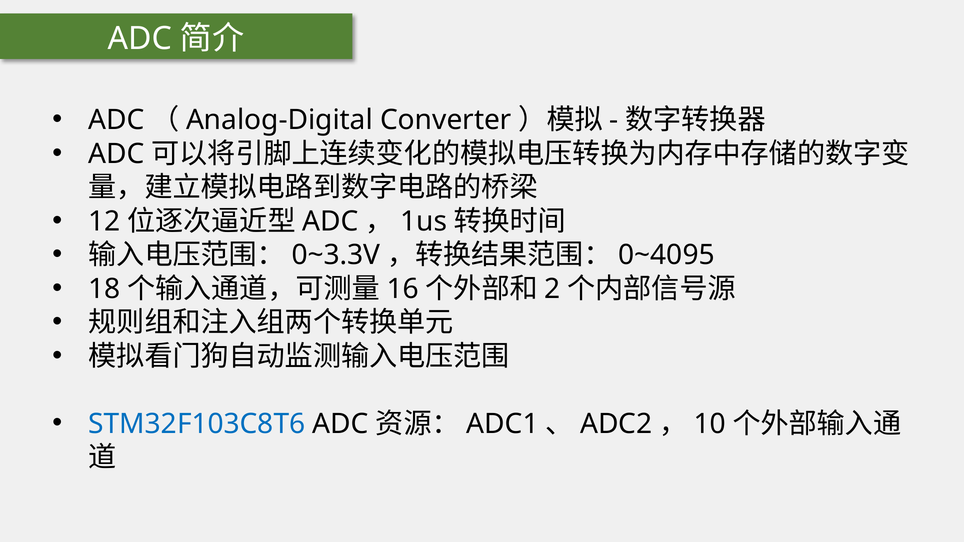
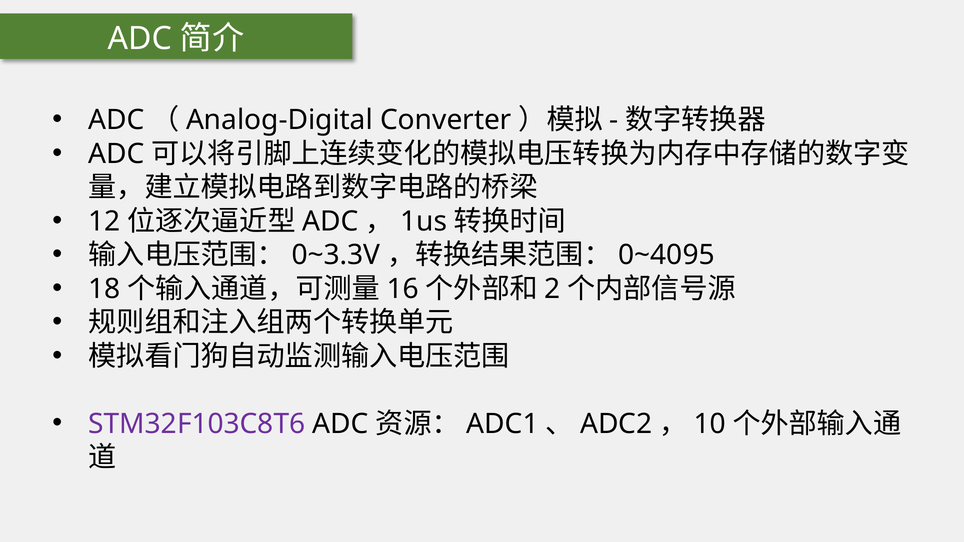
STM32F103C8T6 colour: blue -> purple (197, 424)
